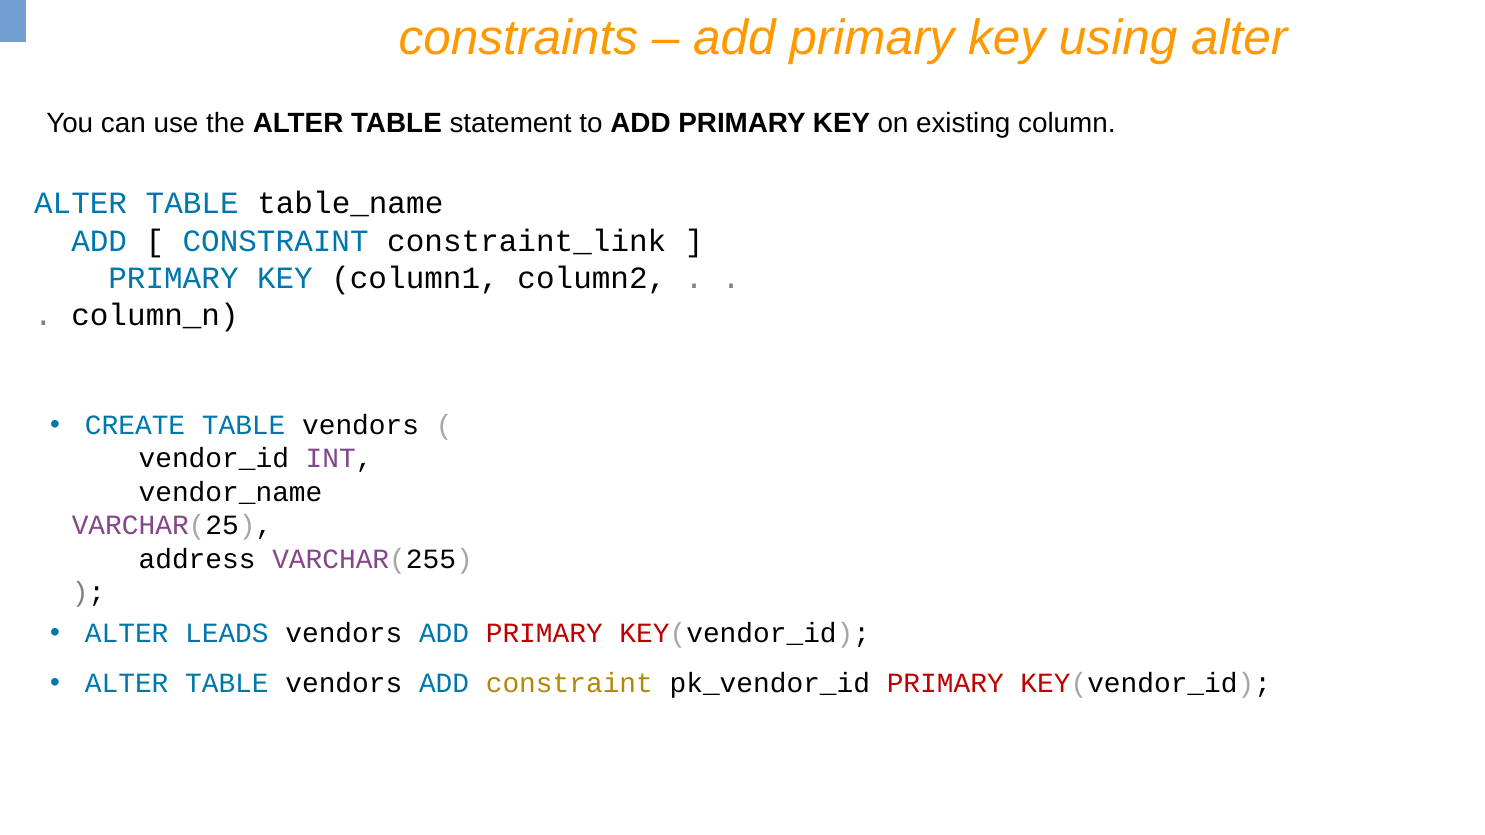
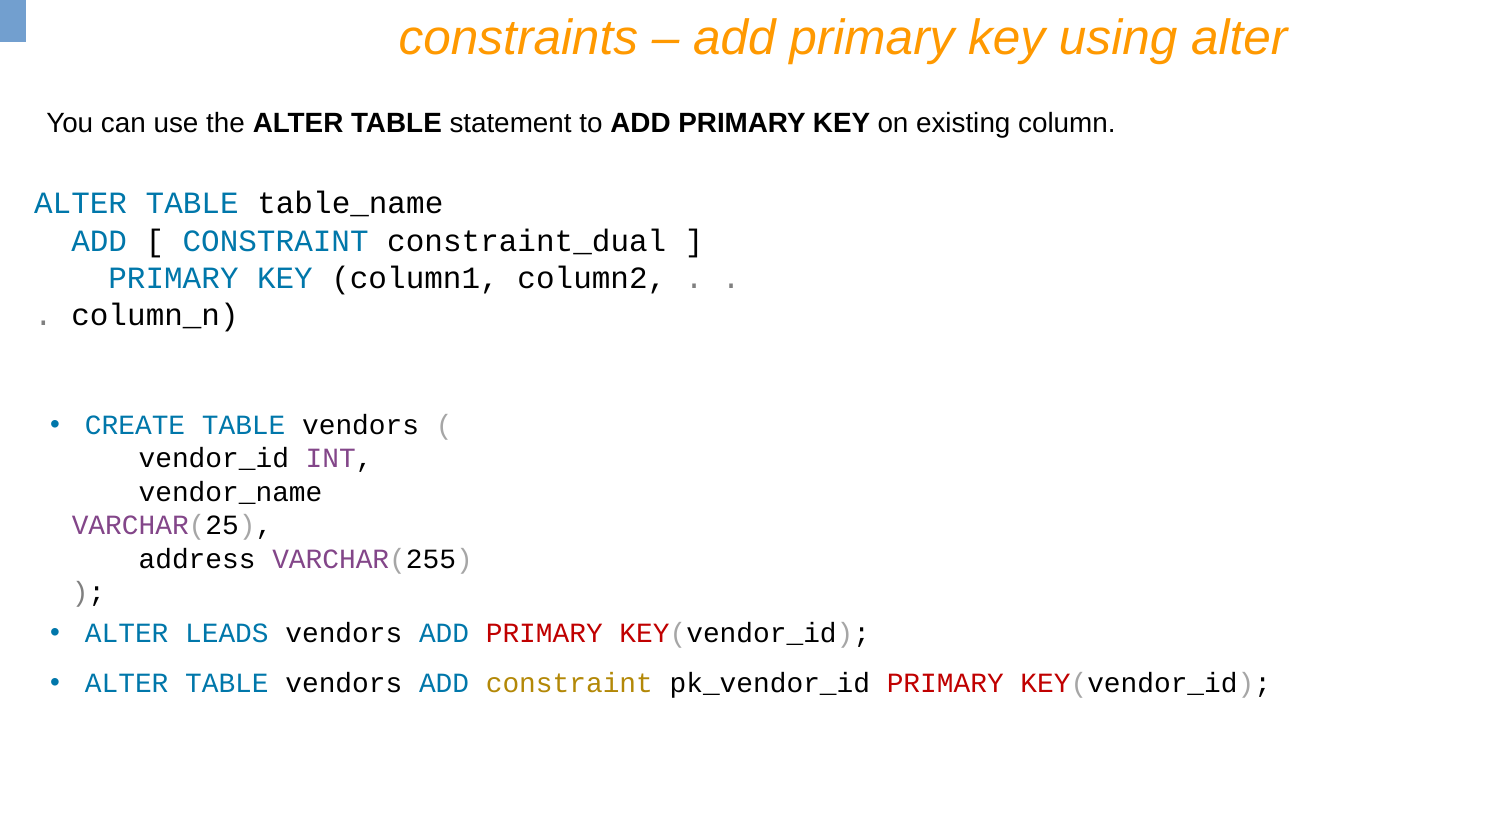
constraint_link: constraint_link -> constraint_dual (527, 241)
